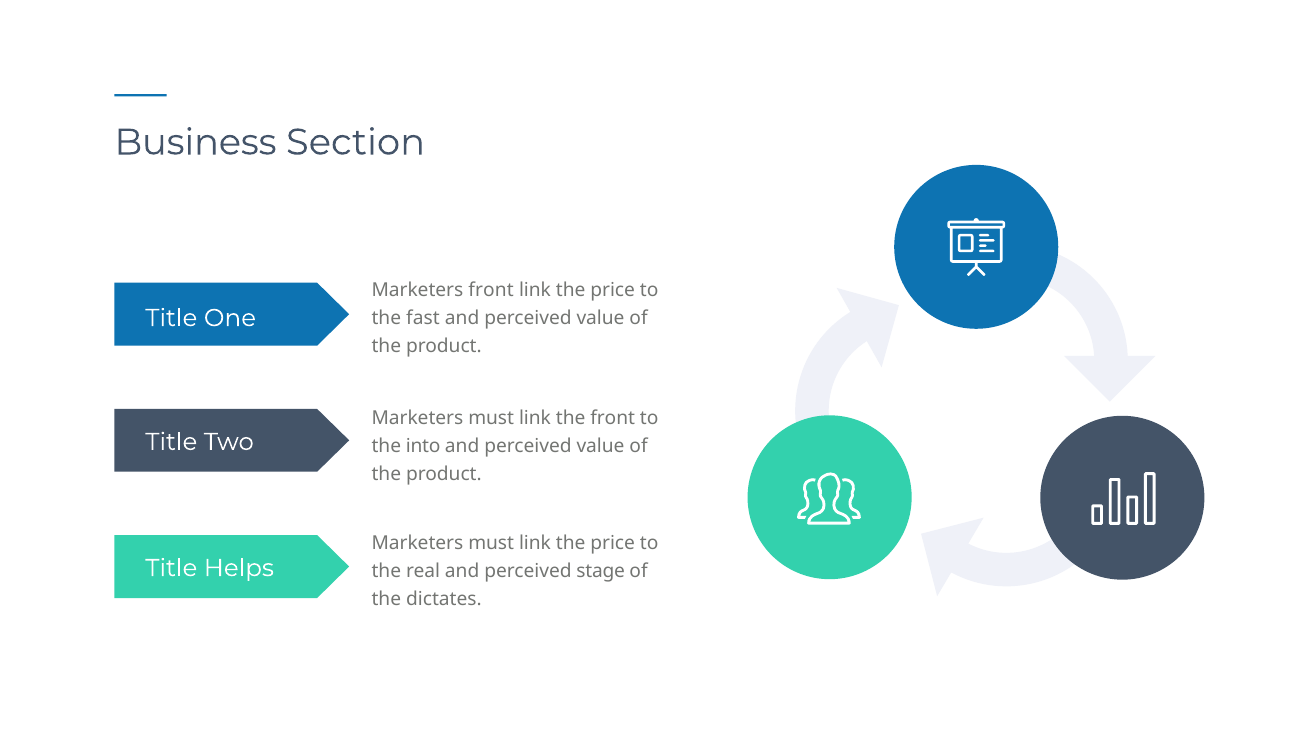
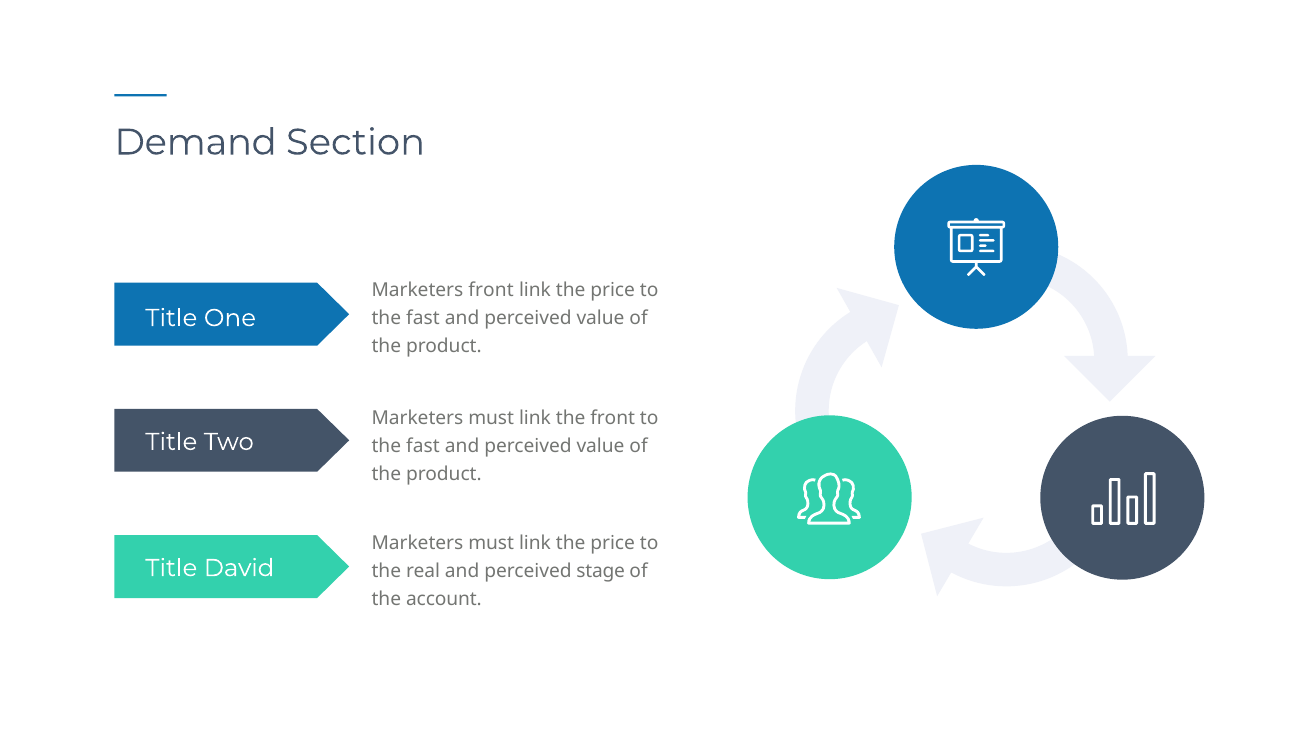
Business: Business -> Demand (196, 142)
into: into -> fast (423, 447)
Helps: Helps -> David (239, 568)
dictates: dictates -> account (444, 599)
